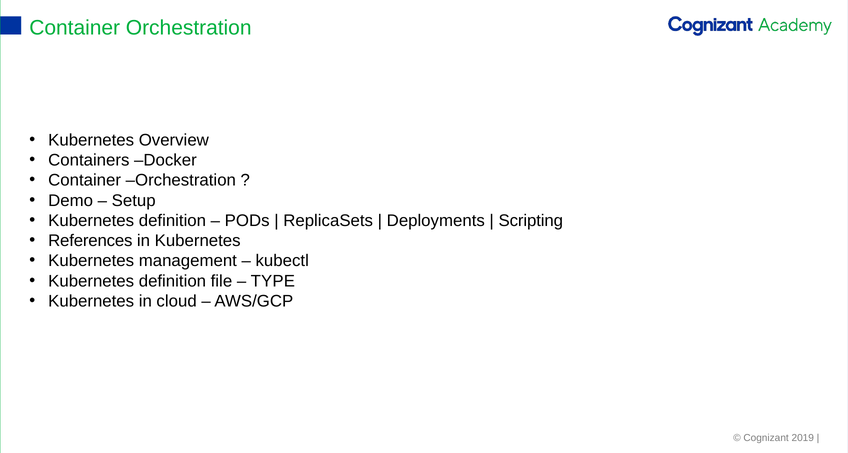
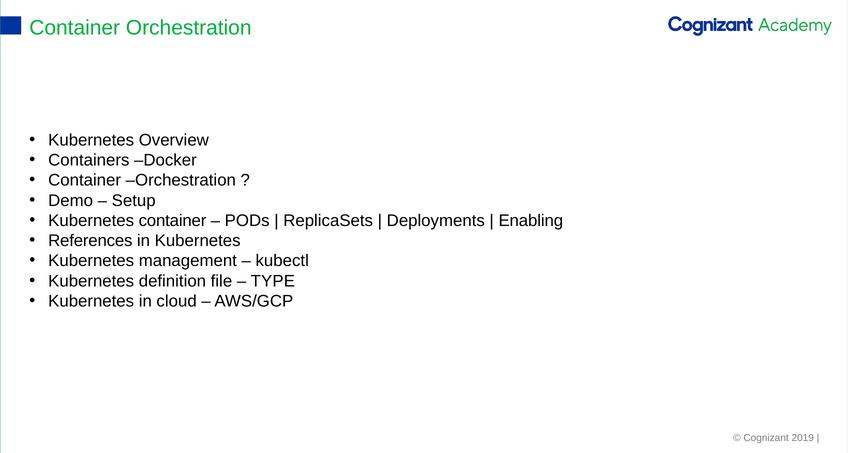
definition: definition -> container (173, 221)
Scripting: Scripting -> Enabling (531, 221)
